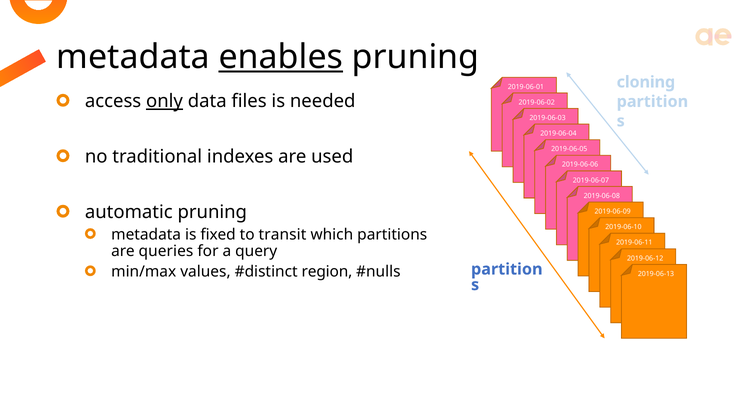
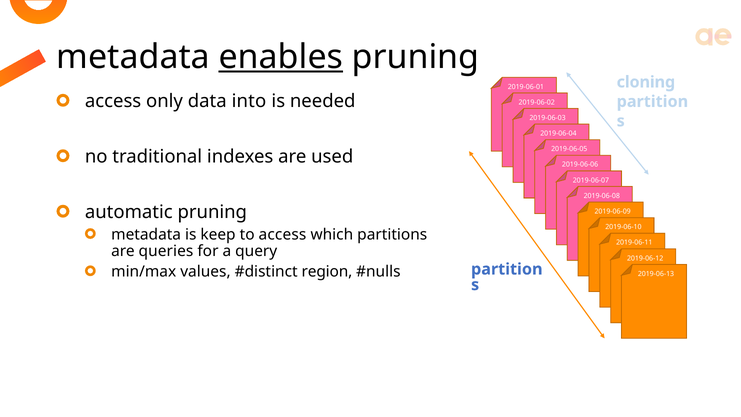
only underline: present -> none (165, 101)
files: files -> into (249, 101)
fixed: fixed -> keep (218, 234)
to transit: transit -> access (282, 234)
